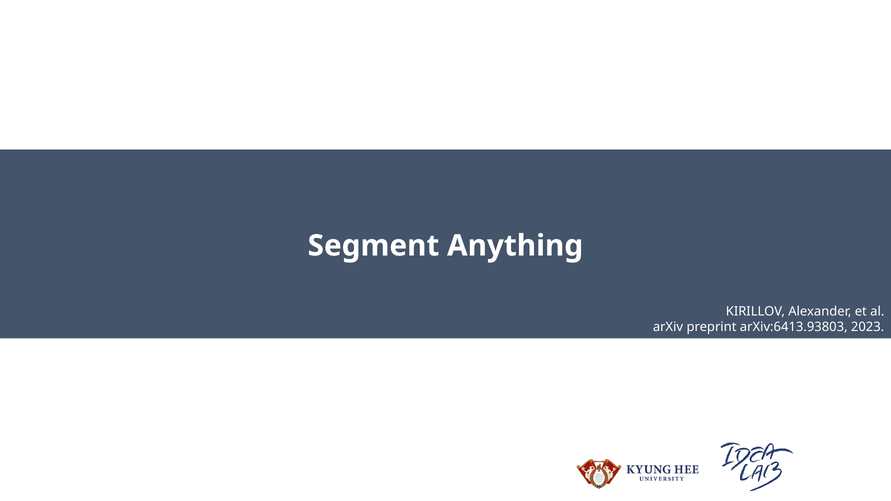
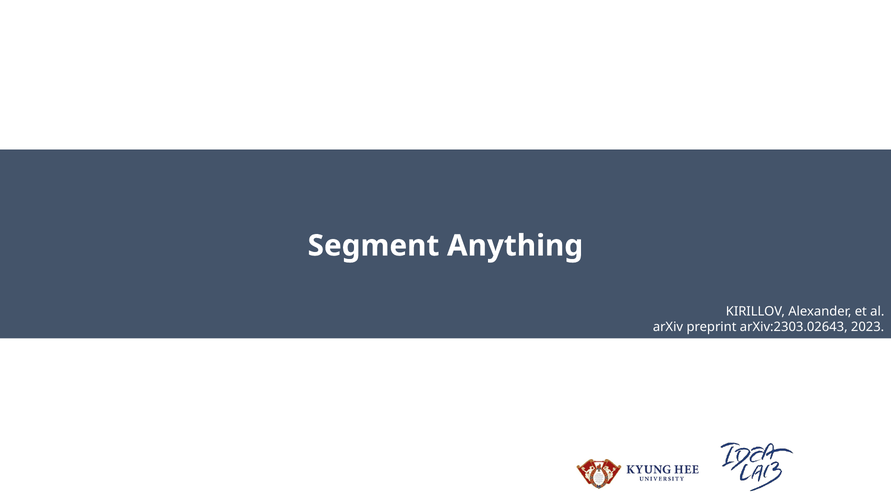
arXiv:6413.93803: arXiv:6413.93803 -> arXiv:2303.02643 (794, 327)
